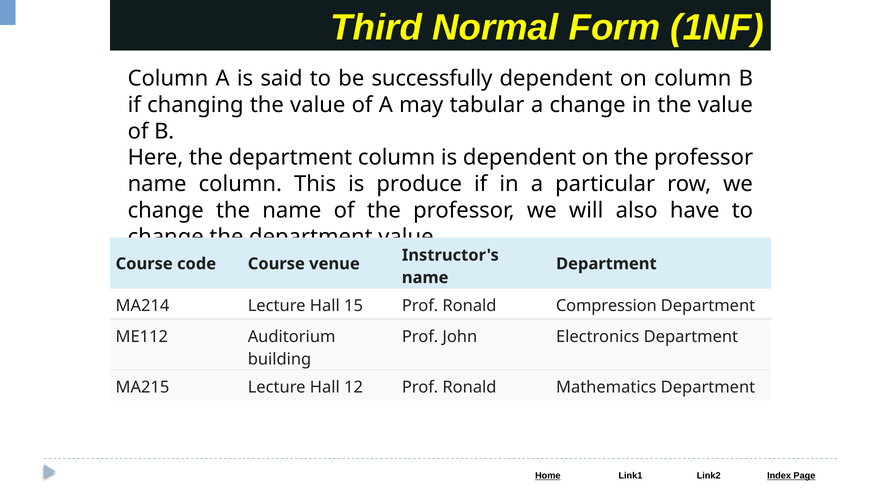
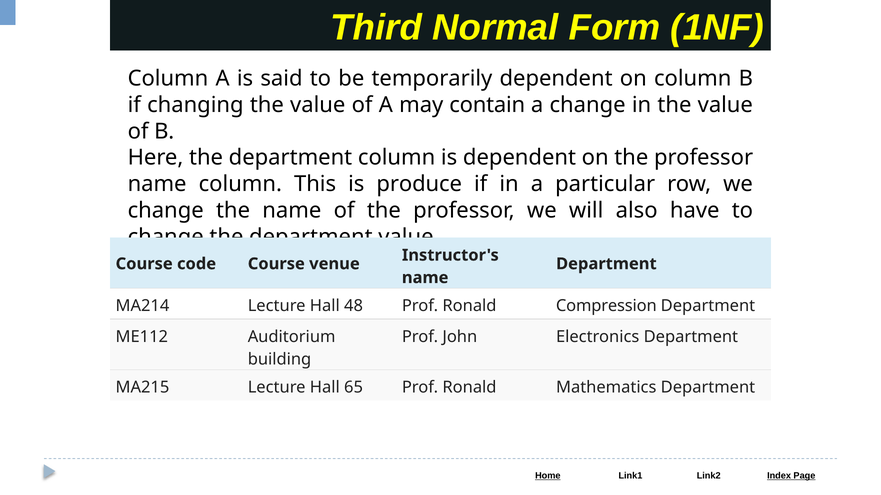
successfully: successfully -> temporarily (432, 79)
tabular: tabular -> contain (487, 105)
15: 15 -> 48 (354, 306)
12: 12 -> 65 (354, 388)
